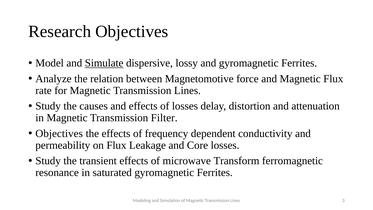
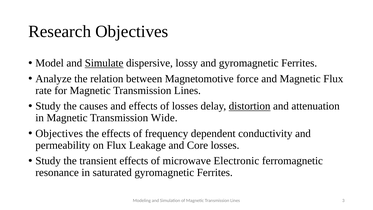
distortion underline: none -> present (250, 106)
Filter: Filter -> Wide (164, 118)
Transform: Transform -> Electronic (236, 161)
